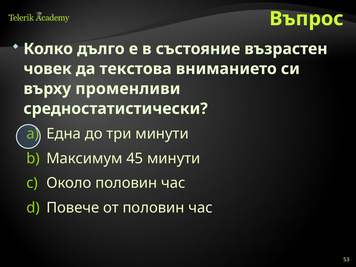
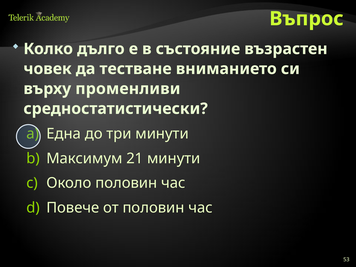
текстова: текстова -> тестване (136, 69)
45: 45 -> 21 (135, 158)
